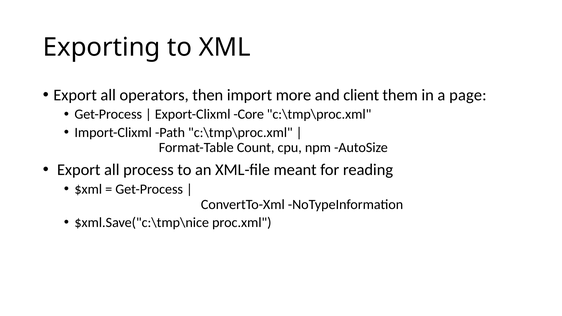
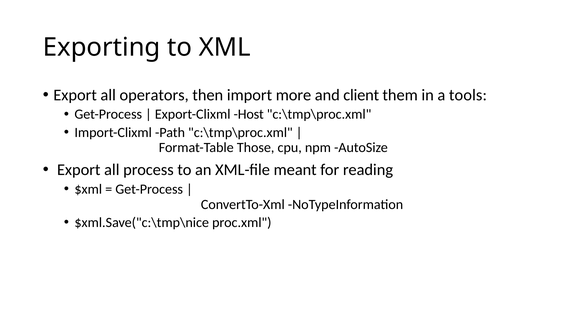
page: page -> tools (468, 95)
Core: Core -> Host (249, 114)
Count: Count -> Those (256, 148)
